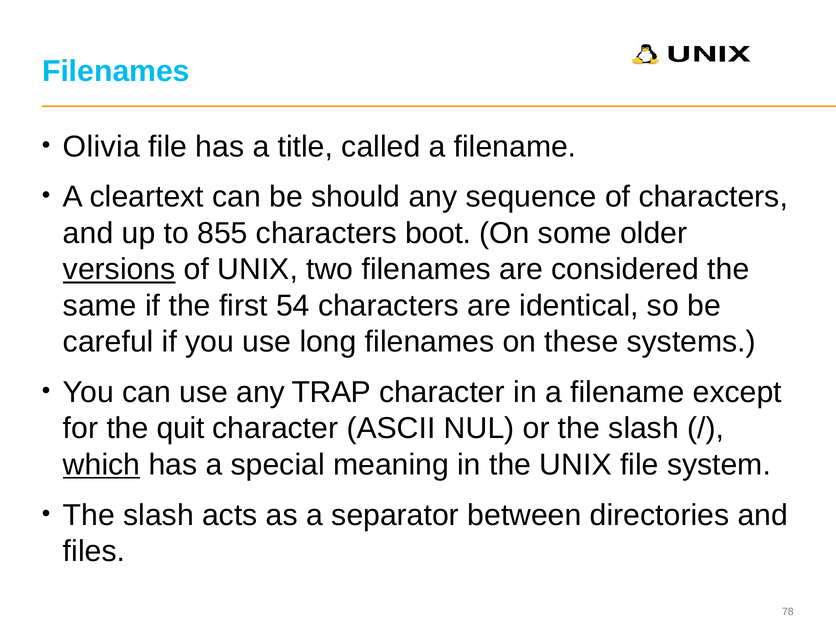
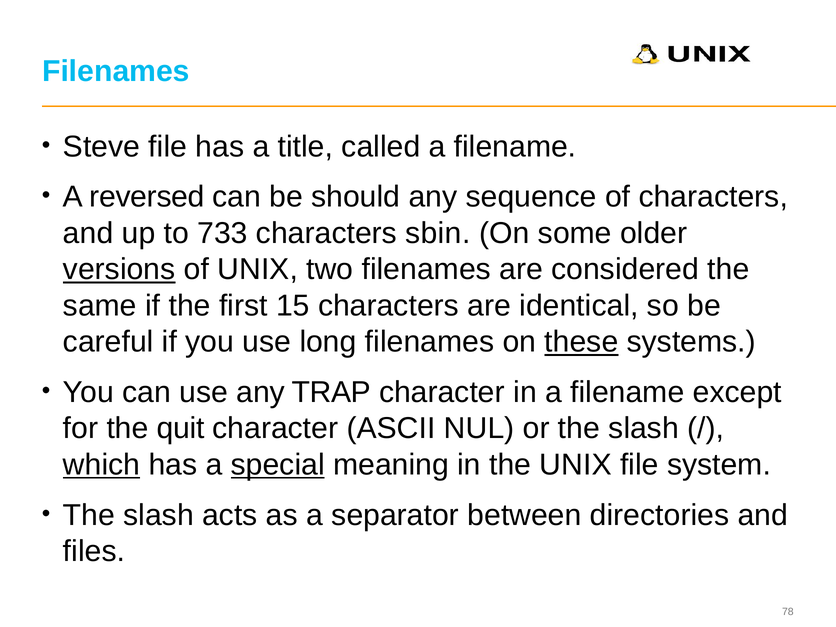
Olivia: Olivia -> Steve (102, 147)
cleartext: cleartext -> reversed (147, 197)
855: 855 -> 733 (222, 233)
boot: boot -> sbin (438, 233)
54: 54 -> 15 (293, 306)
these underline: none -> present (581, 342)
special underline: none -> present (278, 465)
